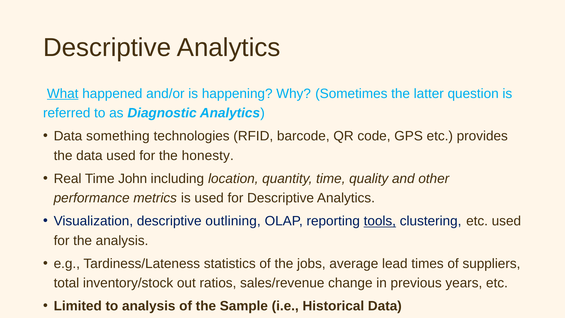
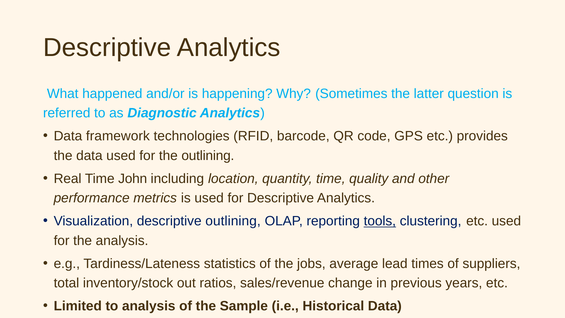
What underline: present -> none (63, 94)
something: something -> framework (118, 136)
the honesty: honesty -> outlining (208, 156)
